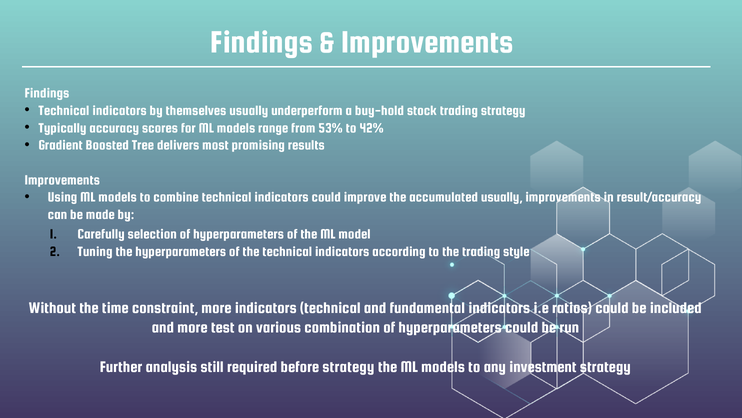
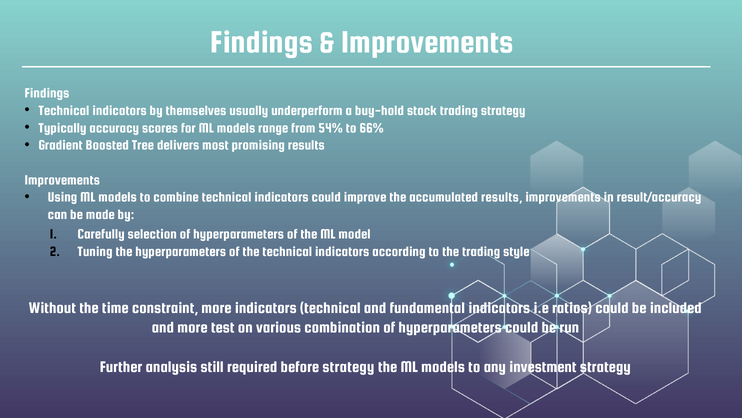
53%: 53% -> 54% (331, 128)
42%: 42% -> 66% (372, 128)
accumulated usually: usually -> results (502, 197)
